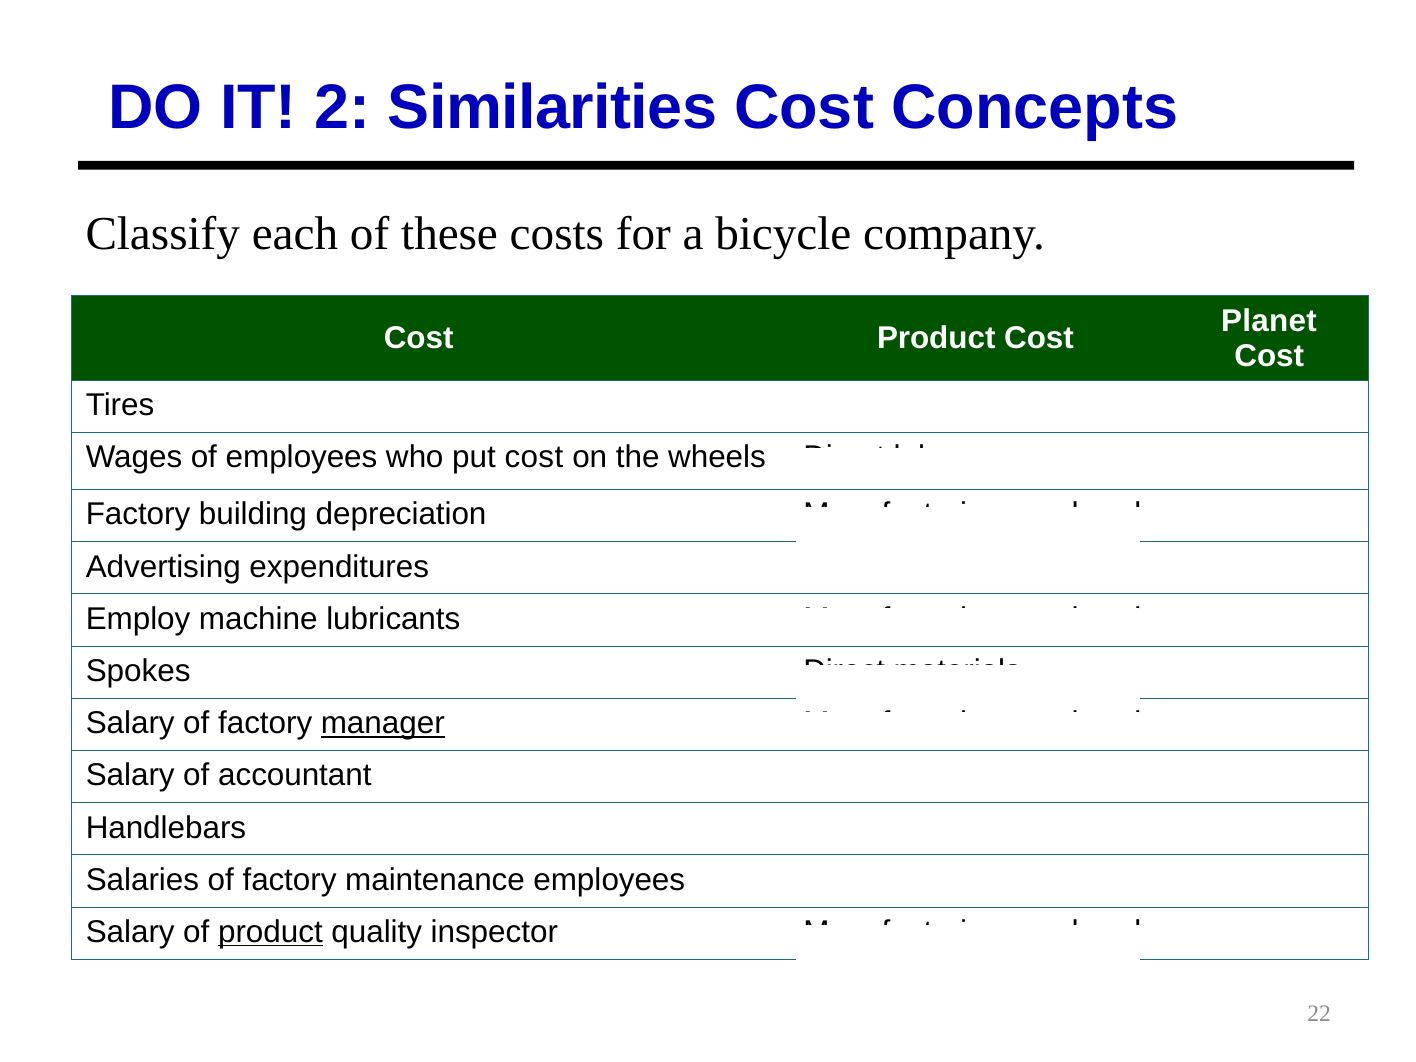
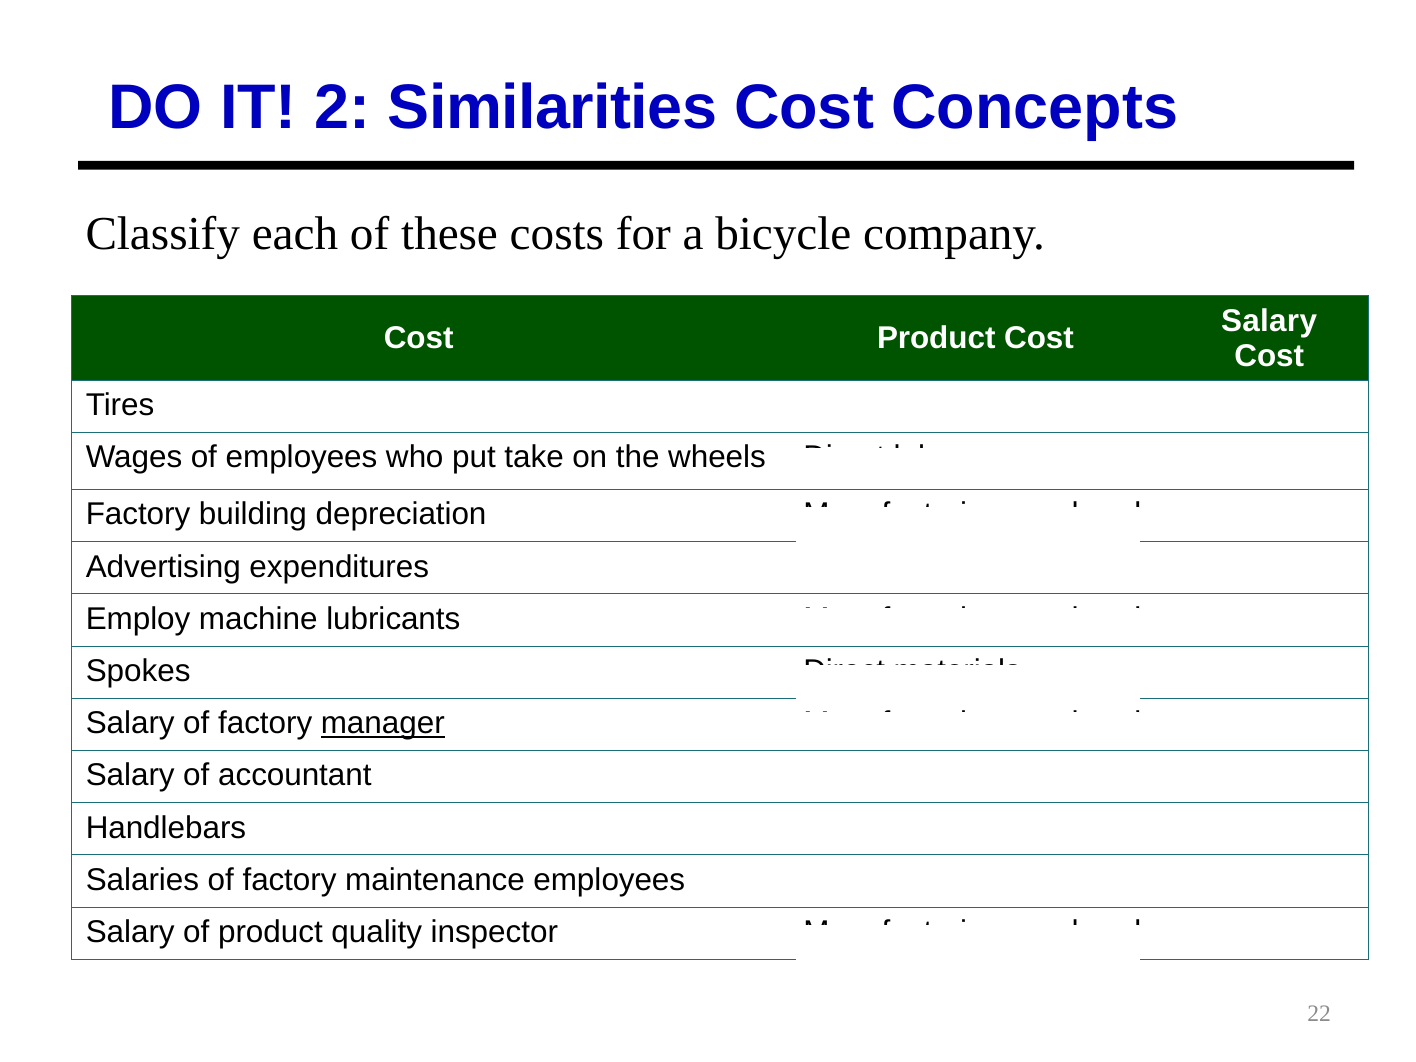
Planet: Planet -> Salary (1269, 321)
put cost: cost -> take (534, 457)
product underline: present -> none (270, 932)
